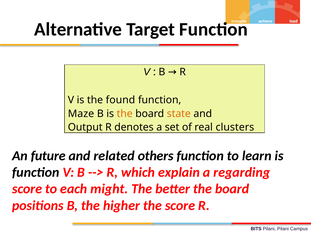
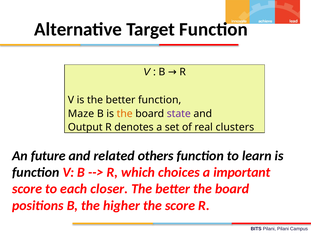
is the found: found -> better (121, 100)
state colour: orange -> purple (179, 114)
explain: explain -> choices (179, 173)
regarding: regarding -> important (242, 173)
might: might -> closer (109, 189)
